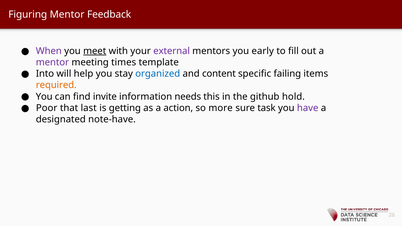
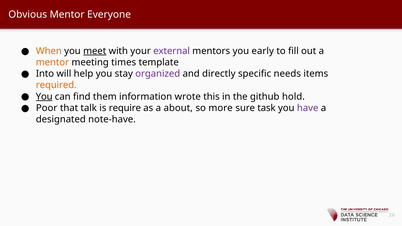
Figuring: Figuring -> Obvious (28, 15)
Feedback: Feedback -> Everyone (109, 15)
When colour: purple -> orange (49, 51)
mentor colour: purple -> orange (52, 62)
organized colour: blue -> purple (158, 74)
content: content -> directly (219, 74)
failing: failing -> needs (287, 74)
You underline: none -> present (44, 97)
invite: invite -> them (105, 97)
needs: needs -> wrote (188, 97)
last: last -> talk (89, 108)
getting: getting -> require (125, 108)
action: action -> about (178, 108)
